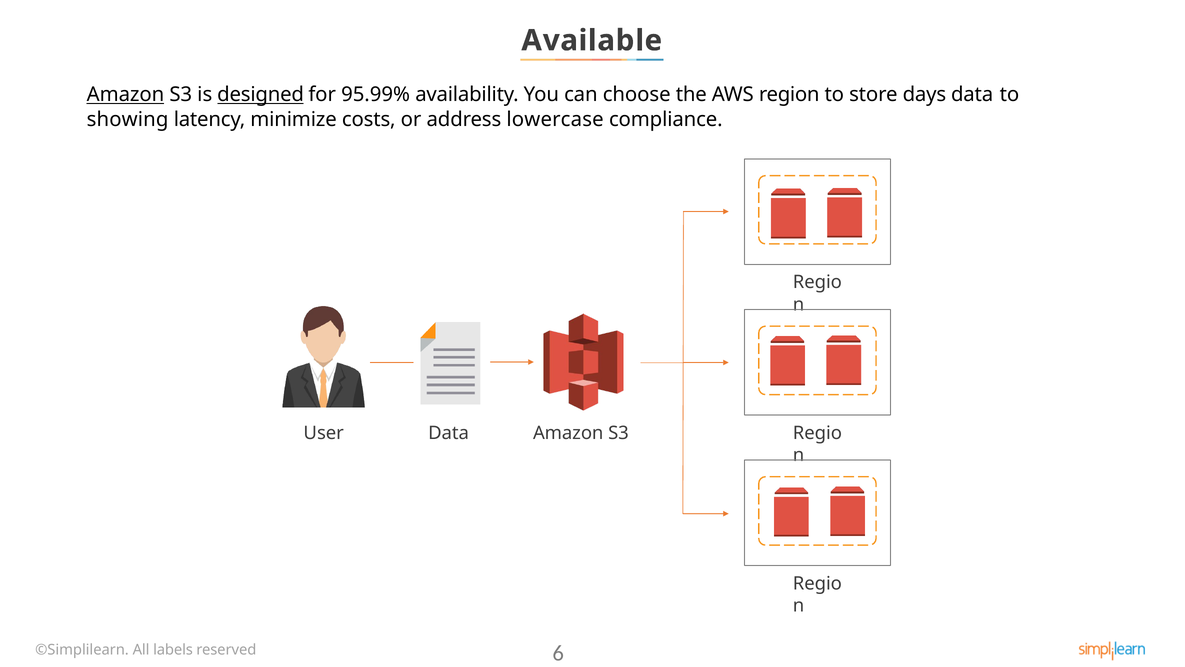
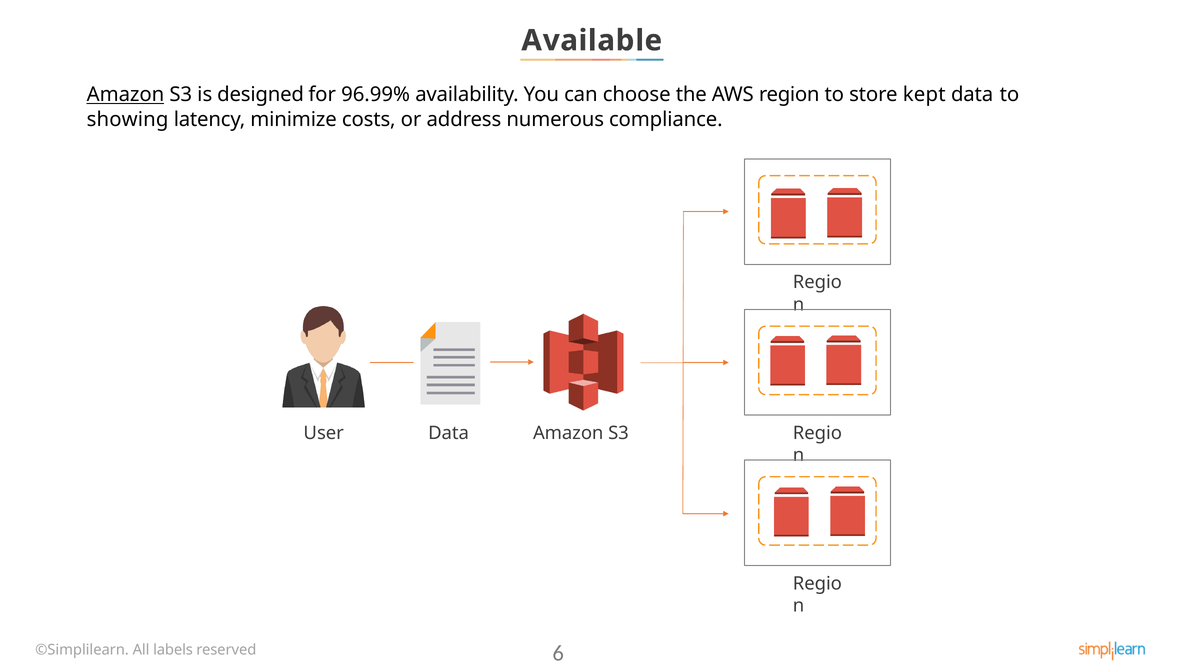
designed underline: present -> none (261, 95)
95.99%: 95.99% -> 96.99% (376, 95)
days: days -> kept (924, 95)
lowercase: lowercase -> numerous (555, 119)
